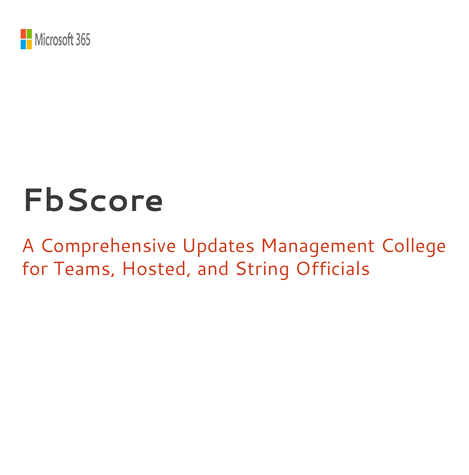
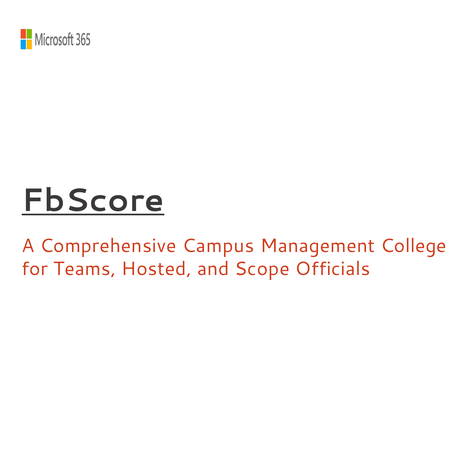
FbScore underline: none -> present (93, 201)
Updates: Updates -> Campus (218, 246)
String: String -> Scope (262, 269)
